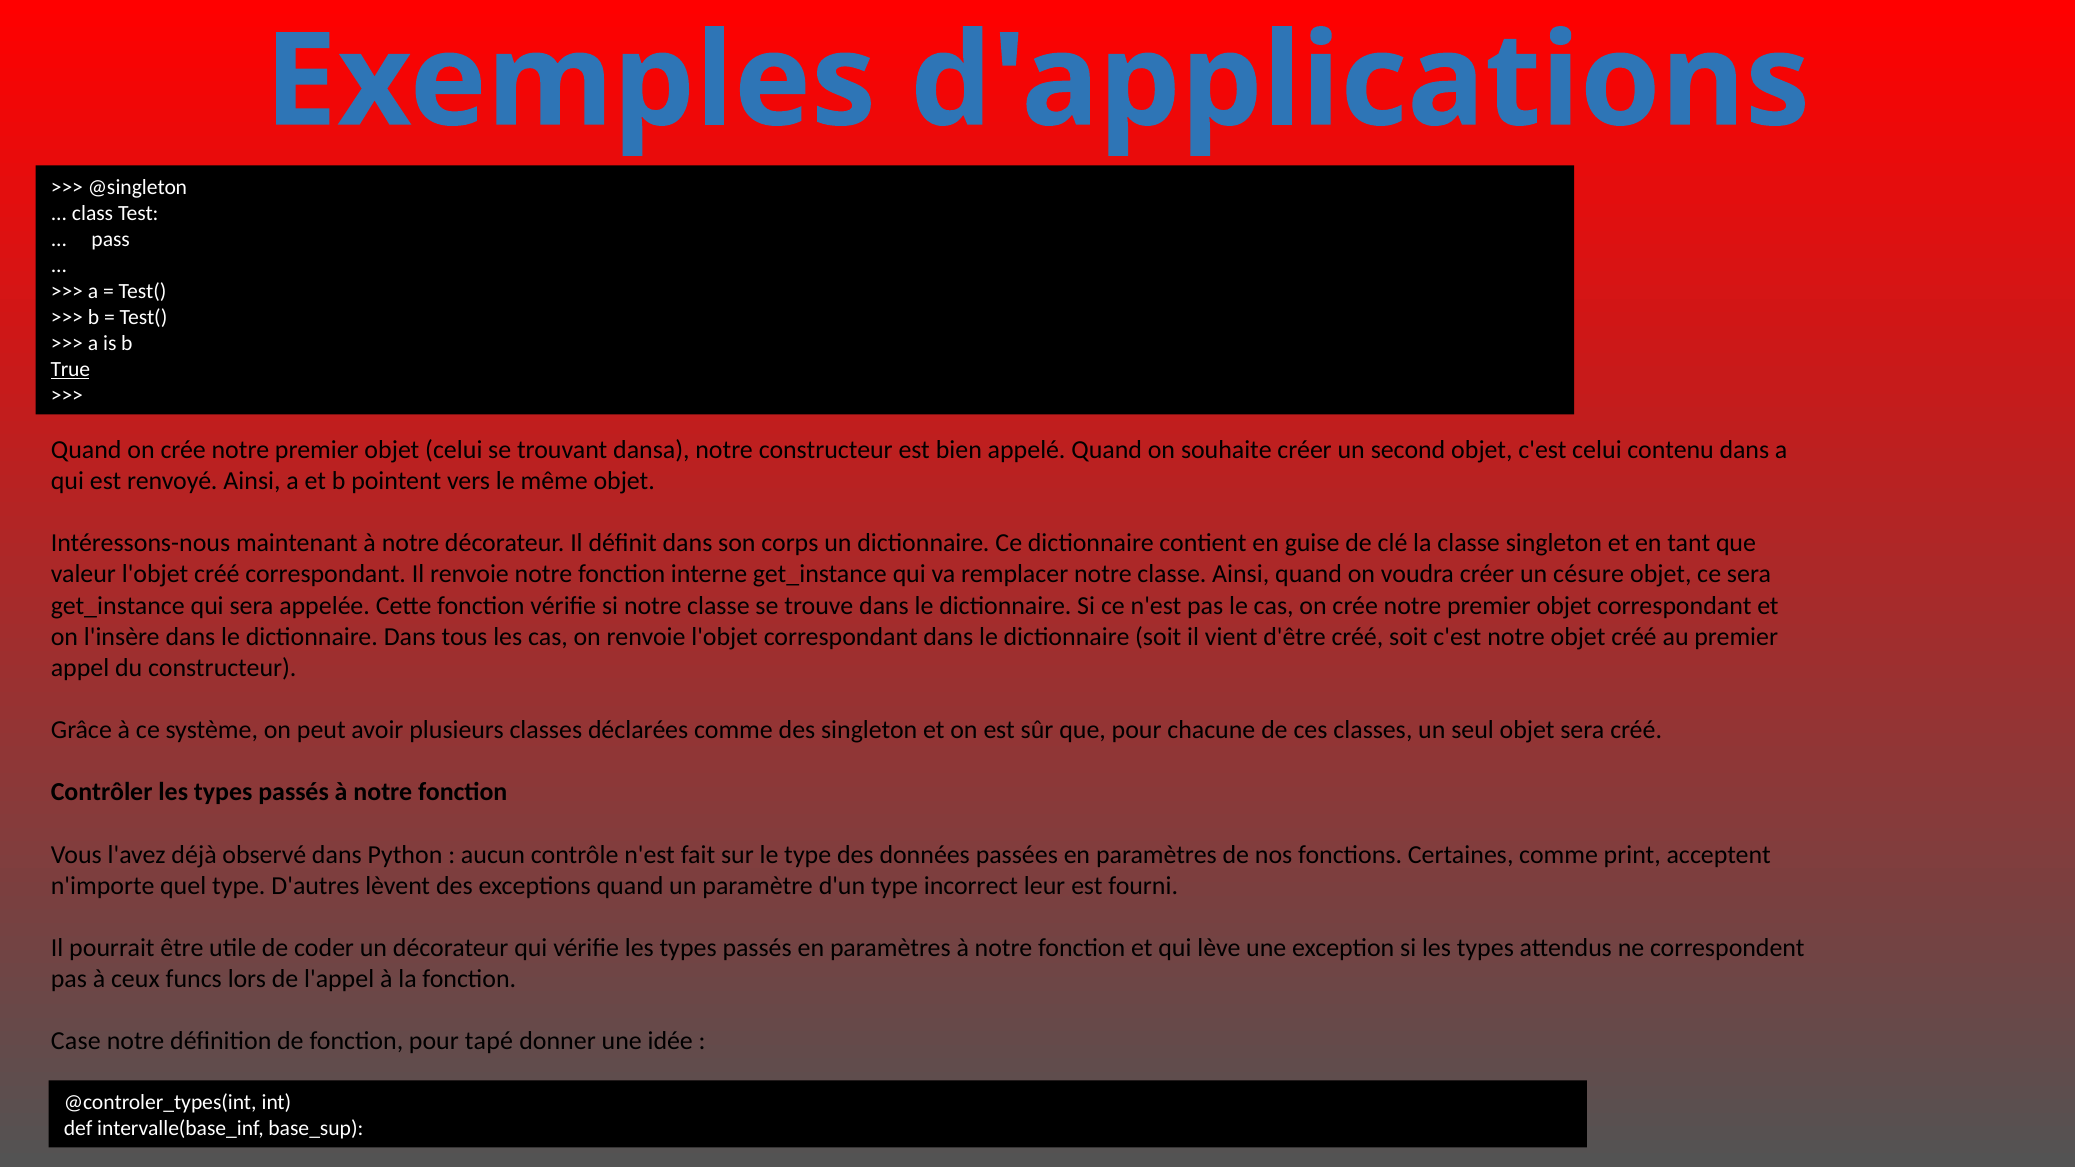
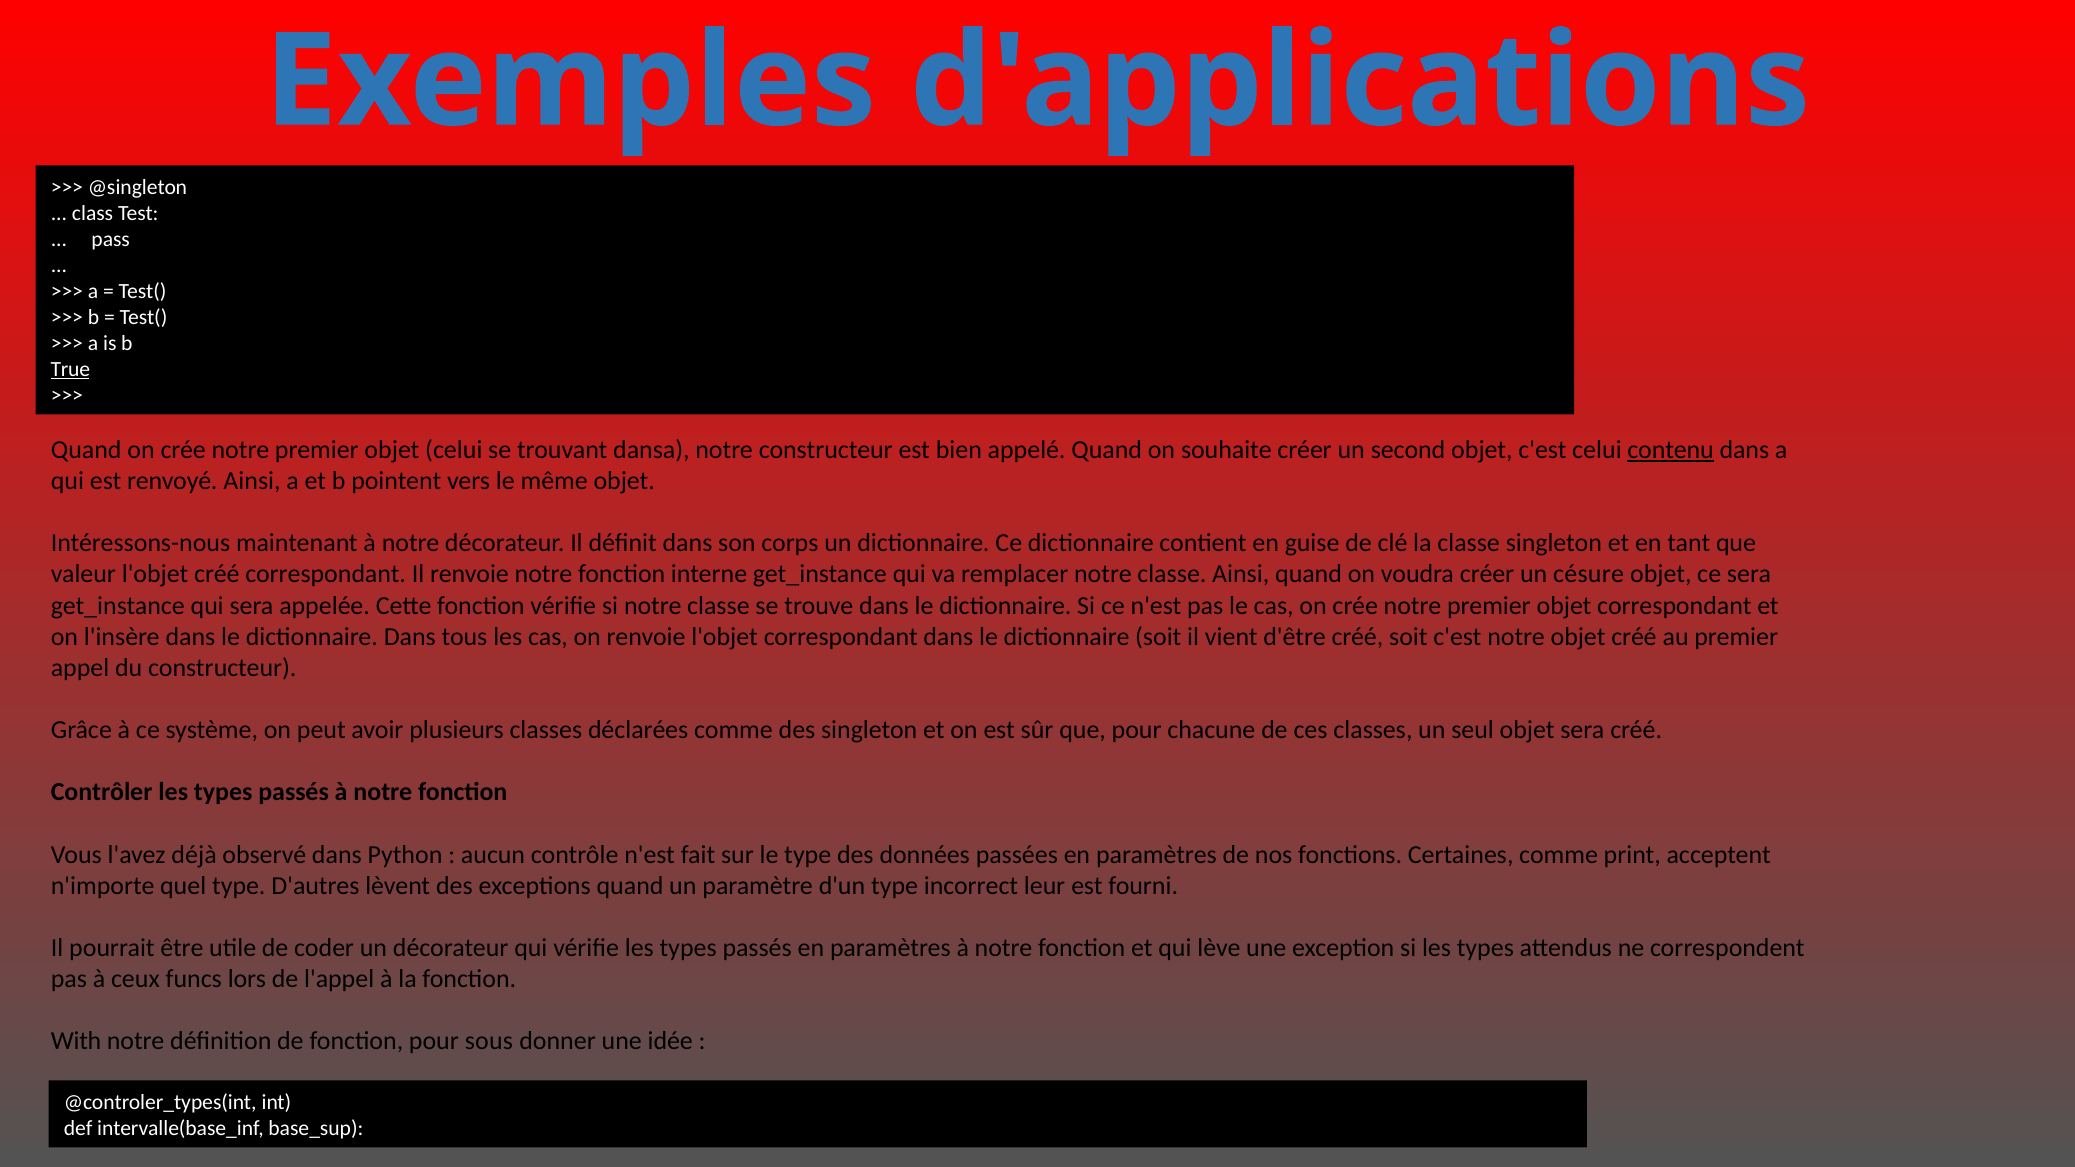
contenu underline: none -> present (1671, 450)
Case: Case -> With (76, 1041)
tapé: tapé -> sous (489, 1041)
